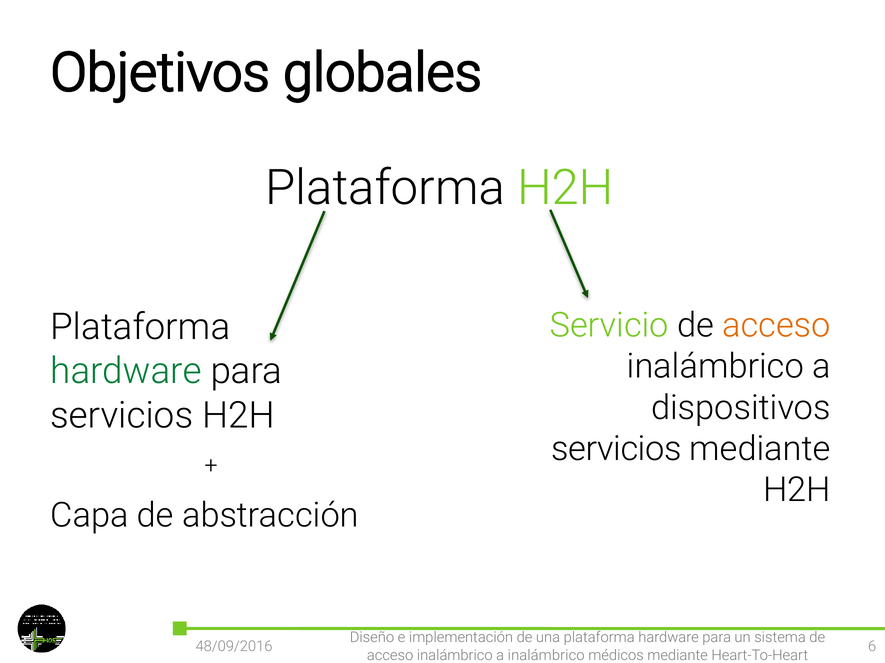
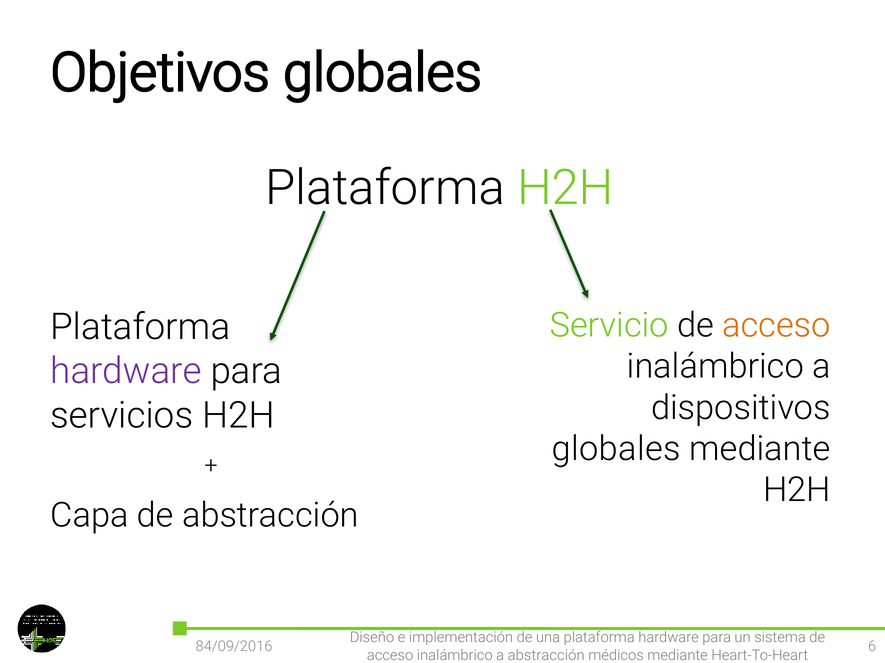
hardware colour: green -> purple (126, 372)
servicios: servicios -> globales (616, 449)
48/09/2016: 48/09/2016 -> 84/09/2016 (234, 647)
a inalámbrico: inalámbrico -> abstracción (546, 656)
